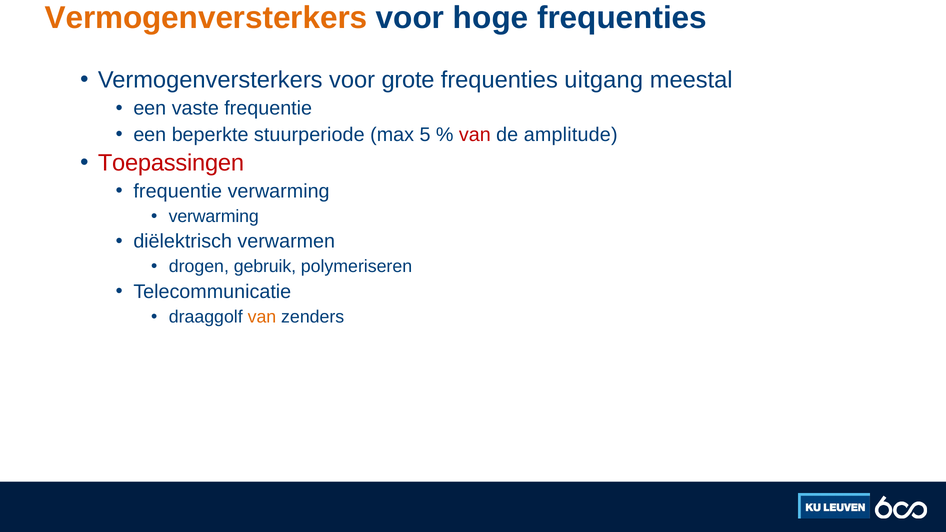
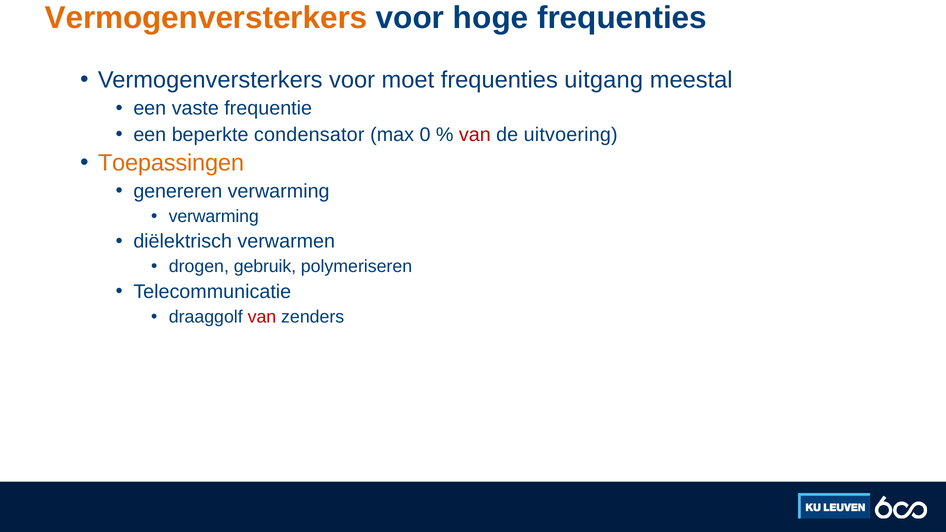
grote: grote -> moet (408, 80)
stuurperiode: stuurperiode -> condensator (309, 135)
5: 5 -> 0 (425, 135)
amplitude: amplitude -> uitvoering (571, 135)
Toepassingen colour: red -> orange (171, 163)
frequentie: frequentie -> genereren (178, 191)
van colour: orange -> red (262, 317)
